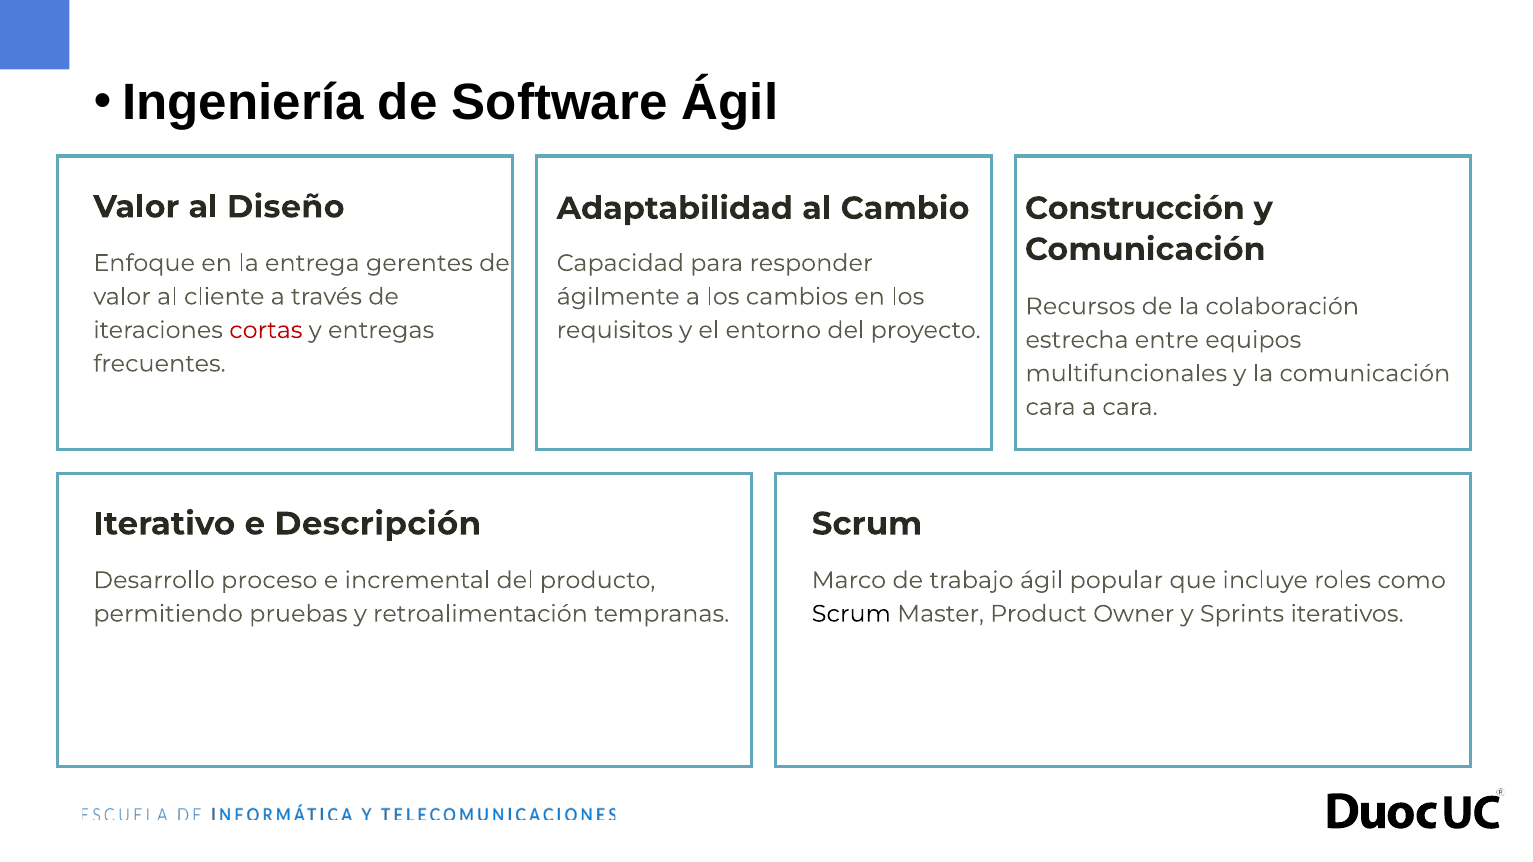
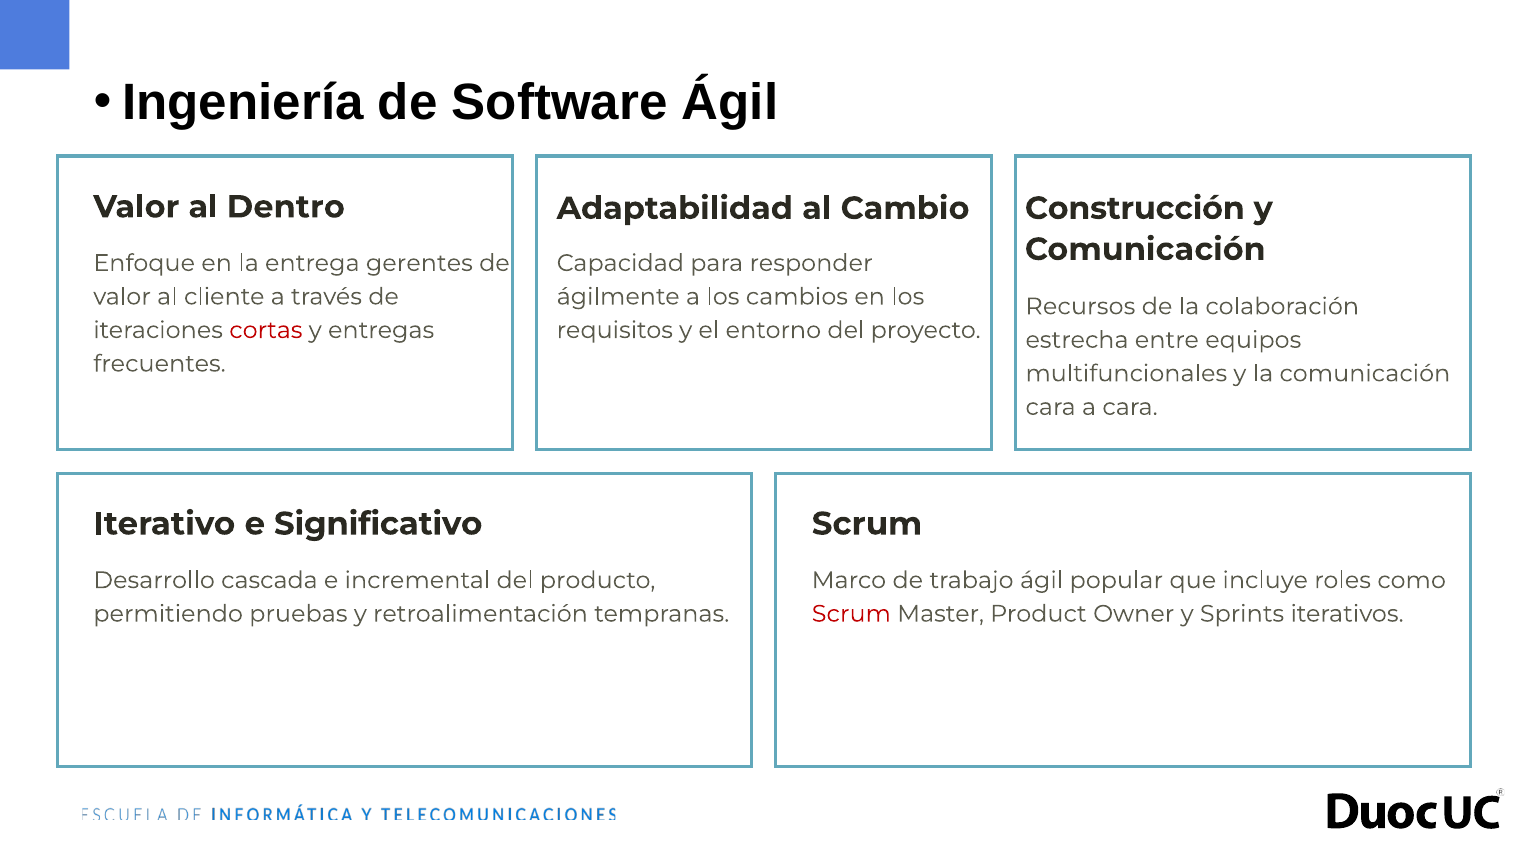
Diseño: Diseño -> Dentro (286, 207)
Descripción: Descripción -> Significativo (378, 524)
proceso: proceso -> cascada (269, 580)
Scrum colour: black -> red (851, 614)
